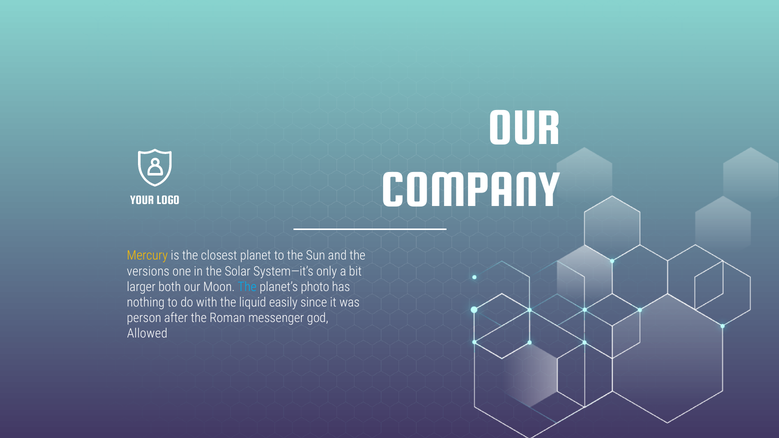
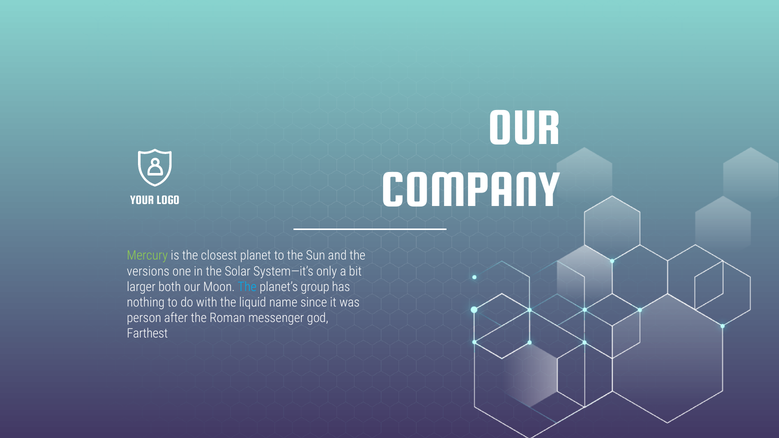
Mercury colour: yellow -> light green (147, 256)
photo: photo -> group (315, 287)
easily: easily -> name (283, 303)
Allowed: Allowed -> Farthest (147, 334)
